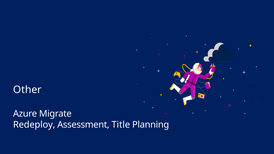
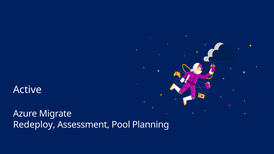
Other: Other -> Active (27, 90)
Title: Title -> Pool (121, 125)
